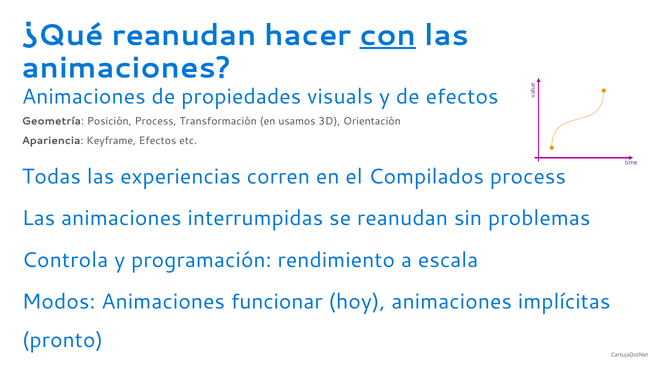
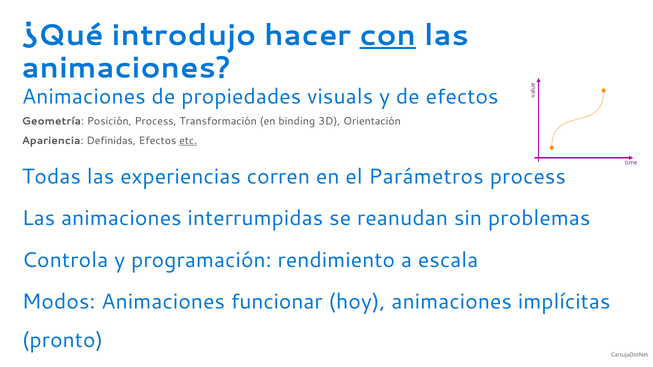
reanudan: reanudan -> introdujo (184, 35)
usamos: usamos -> binding (297, 121)
Keyframe: Keyframe -> Definidas (111, 141)
etc underline: none -> present (188, 141)
Compilados: Compilados -> Parámetros (426, 177)
